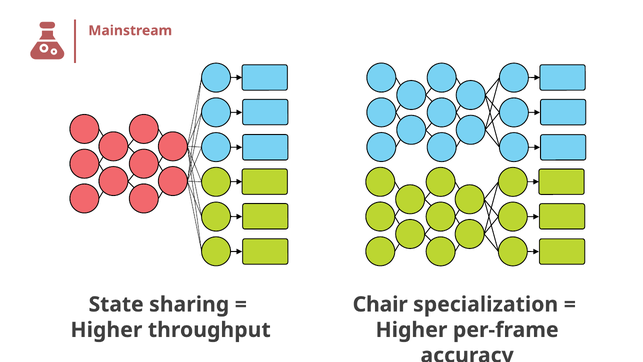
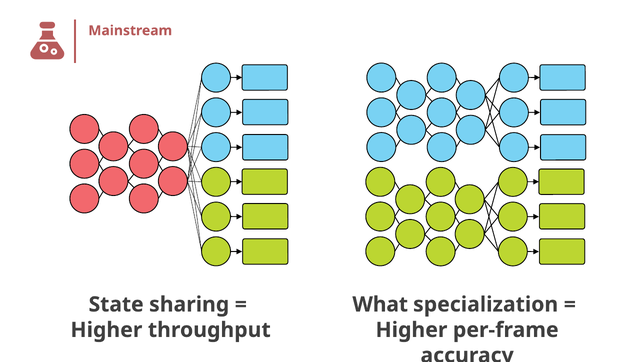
Chair: Chair -> What (380, 304)
